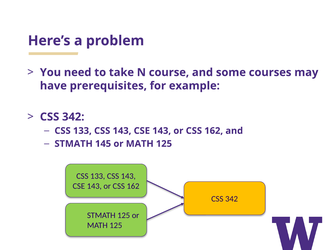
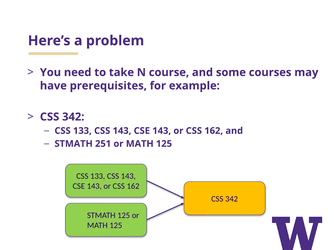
145: 145 -> 251 (103, 144)
